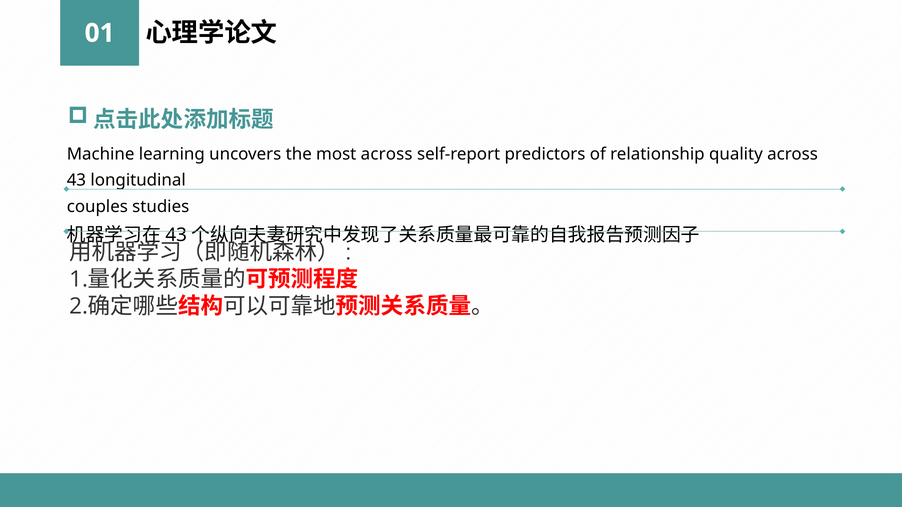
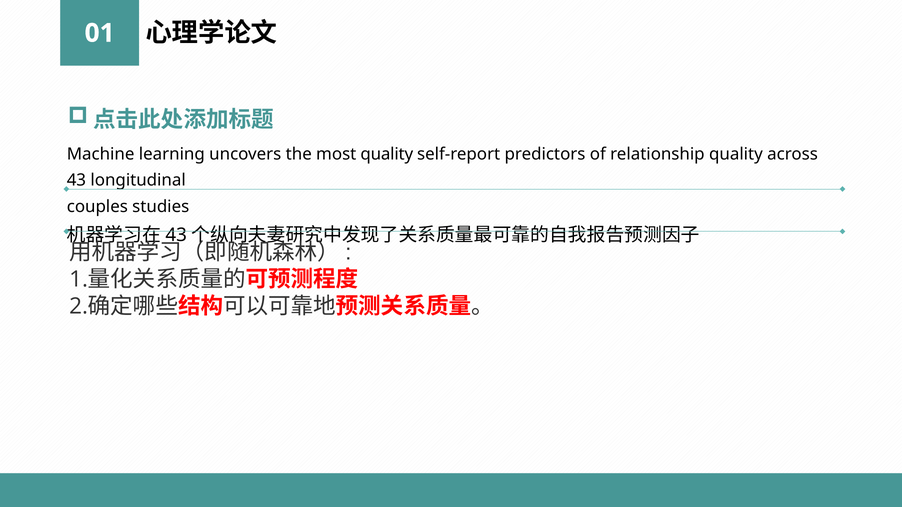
most across: across -> quality (387, 154)
